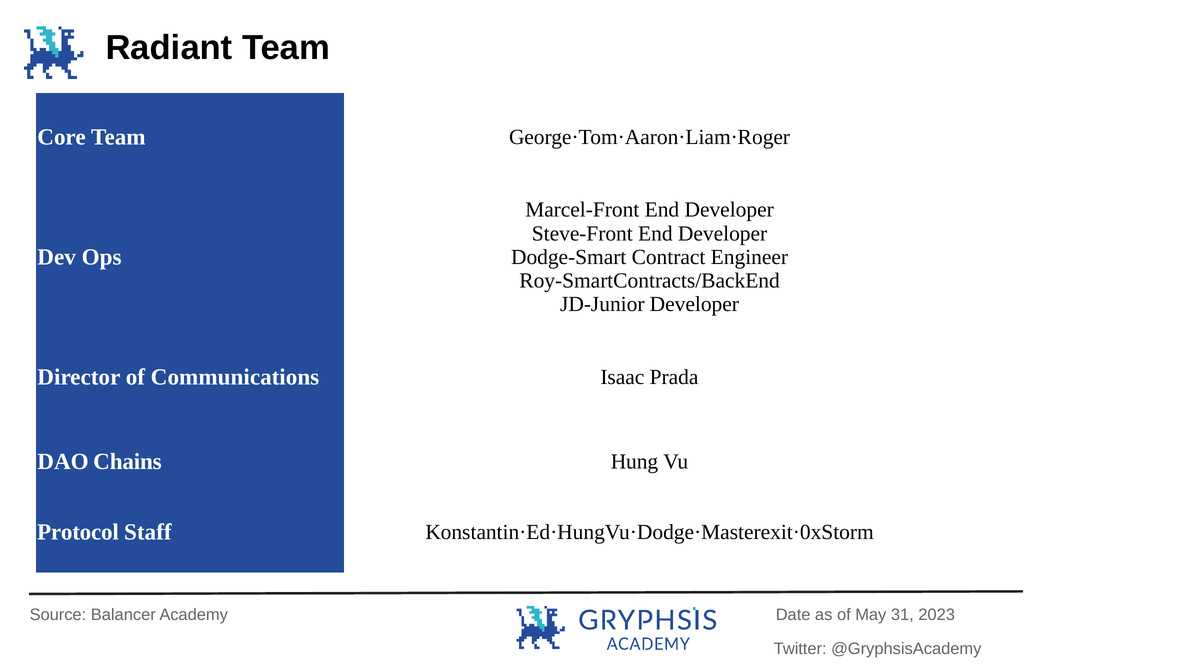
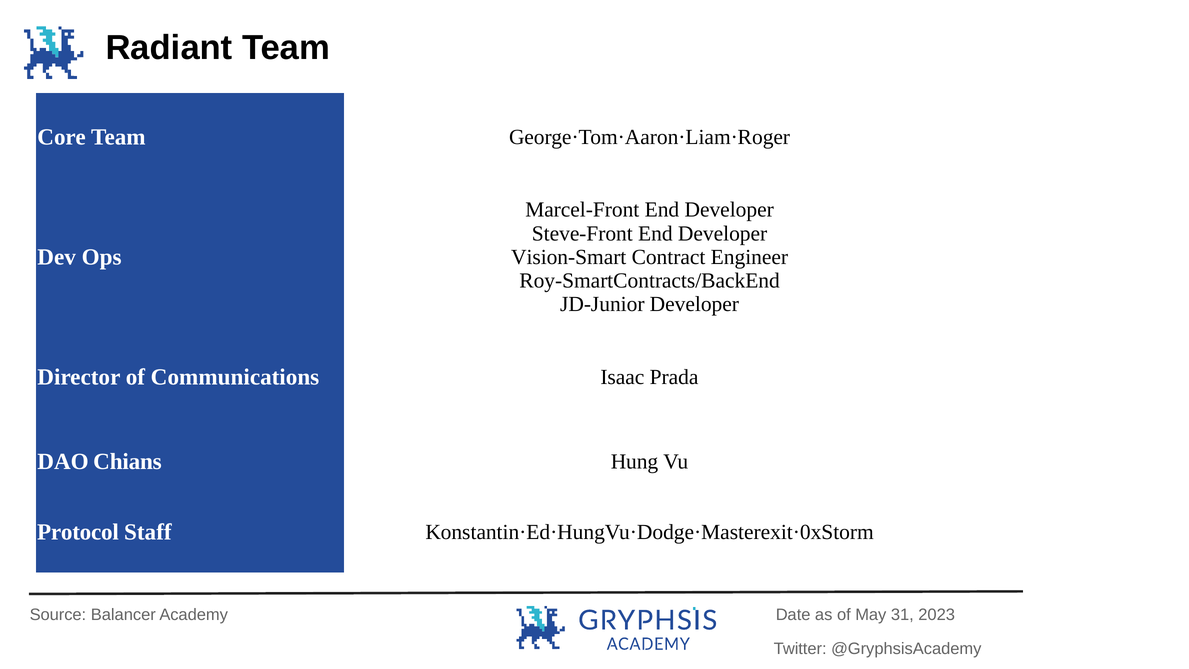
Dodge-Smart: Dodge-Smart -> Vision-Smart (569, 257)
Chains: Chains -> Chians (127, 462)
